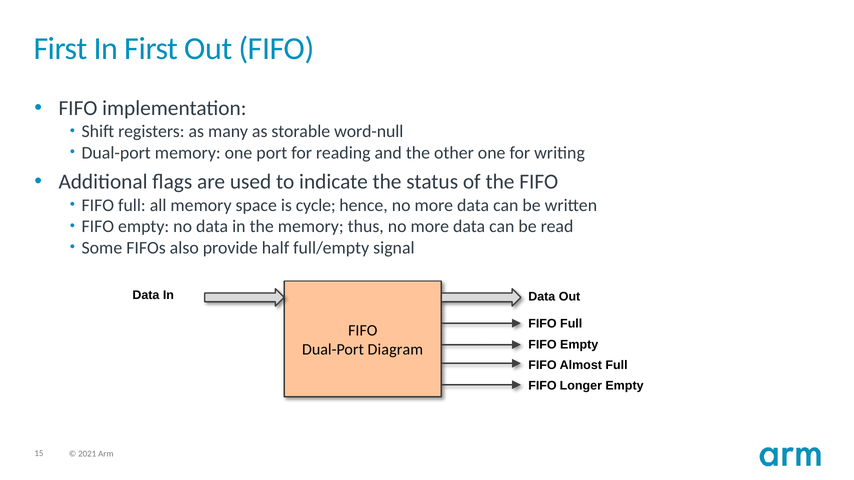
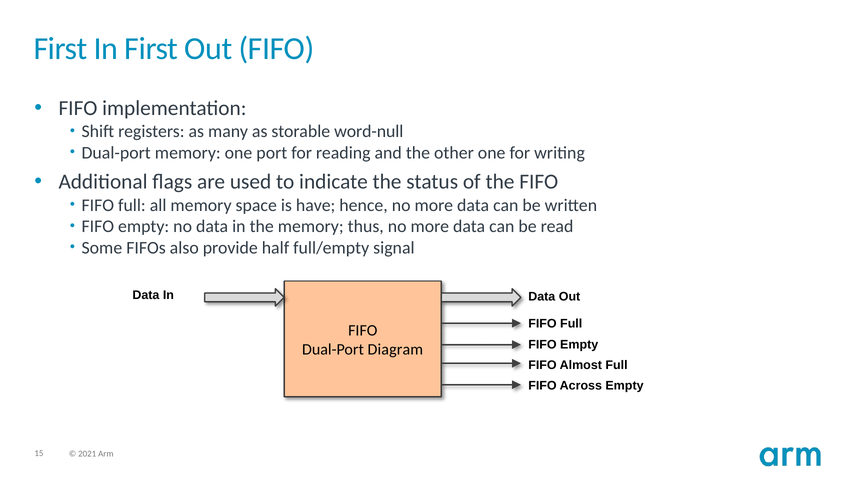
cycle: cycle -> have (316, 205)
Longer: Longer -> Across (581, 386)
